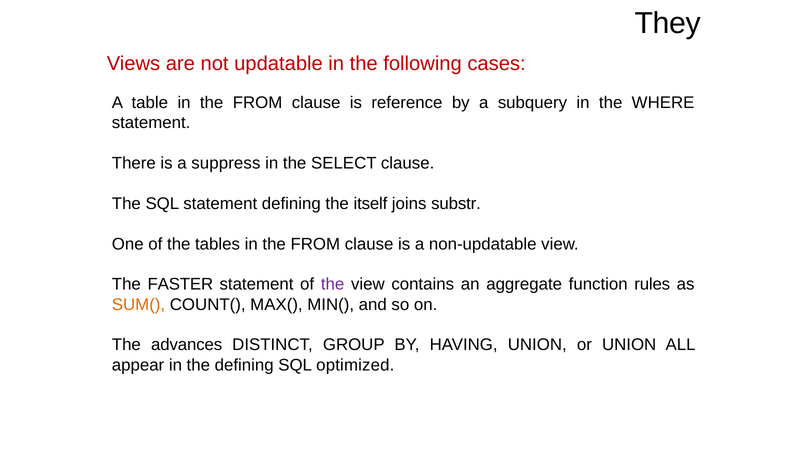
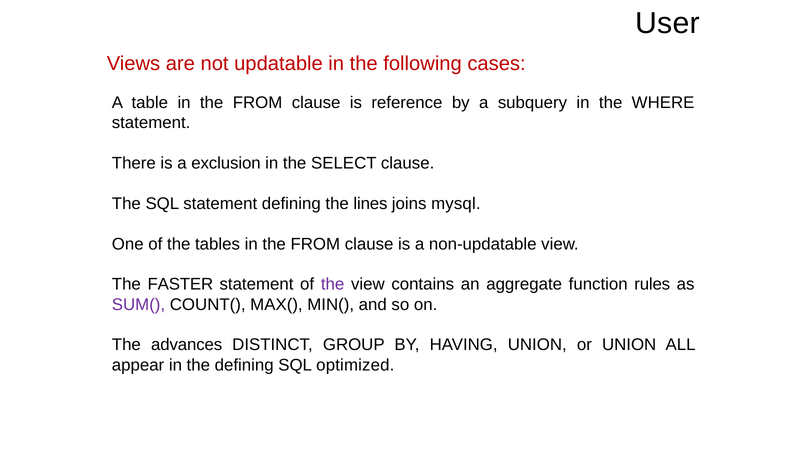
They: They -> User (668, 23)
suppress: suppress -> exclusion (226, 163)
itself: itself -> lines (370, 204)
substr: substr -> mysql (456, 204)
SUM( colour: orange -> purple (138, 305)
